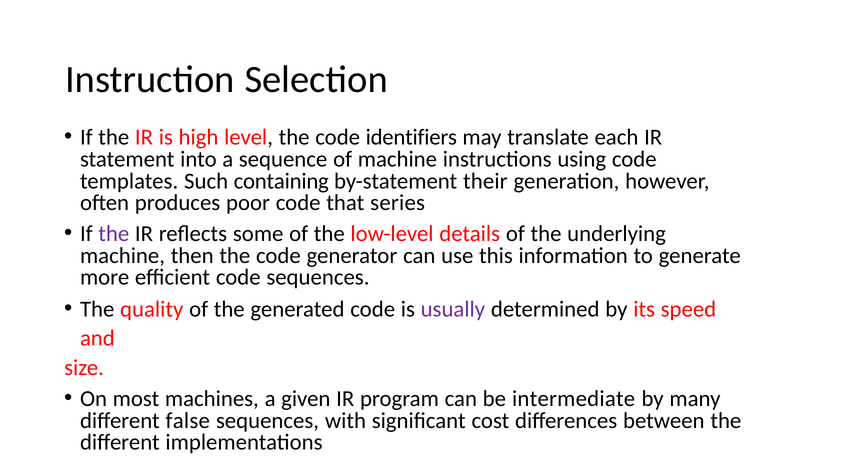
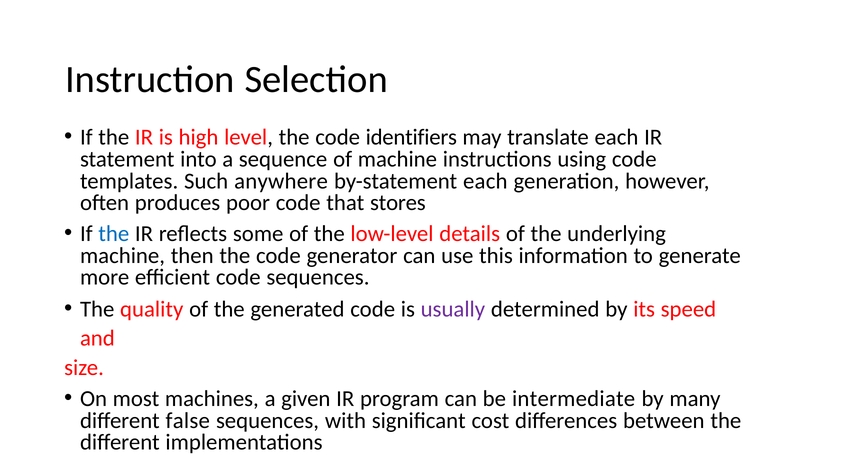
containing: containing -> anywhere (281, 181)
by-statement their: their -> each (485, 181)
series: series -> stores (398, 203)
the colour: purple -> blue (114, 233)
